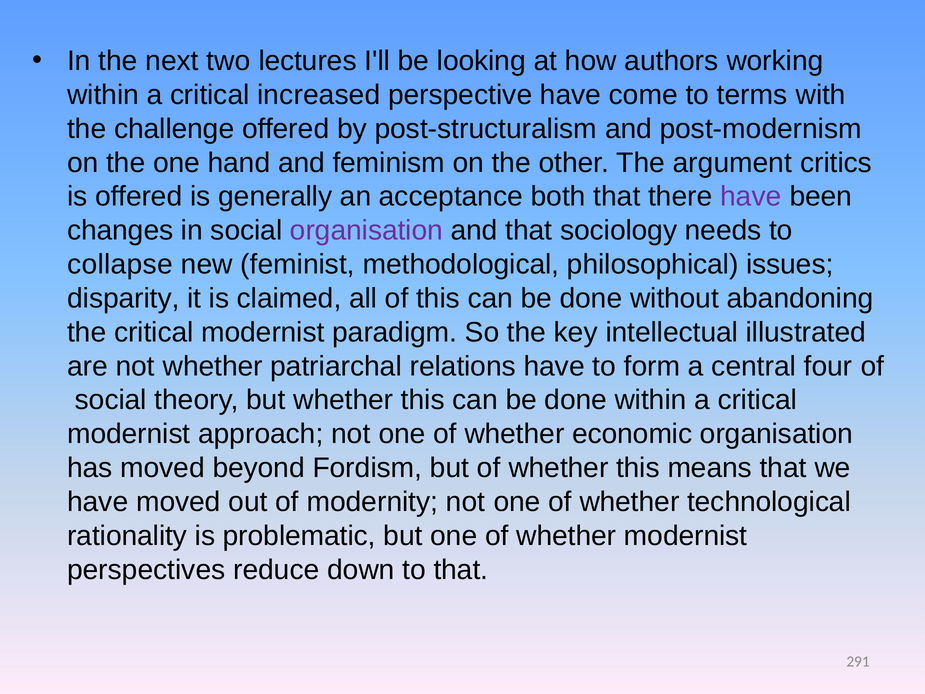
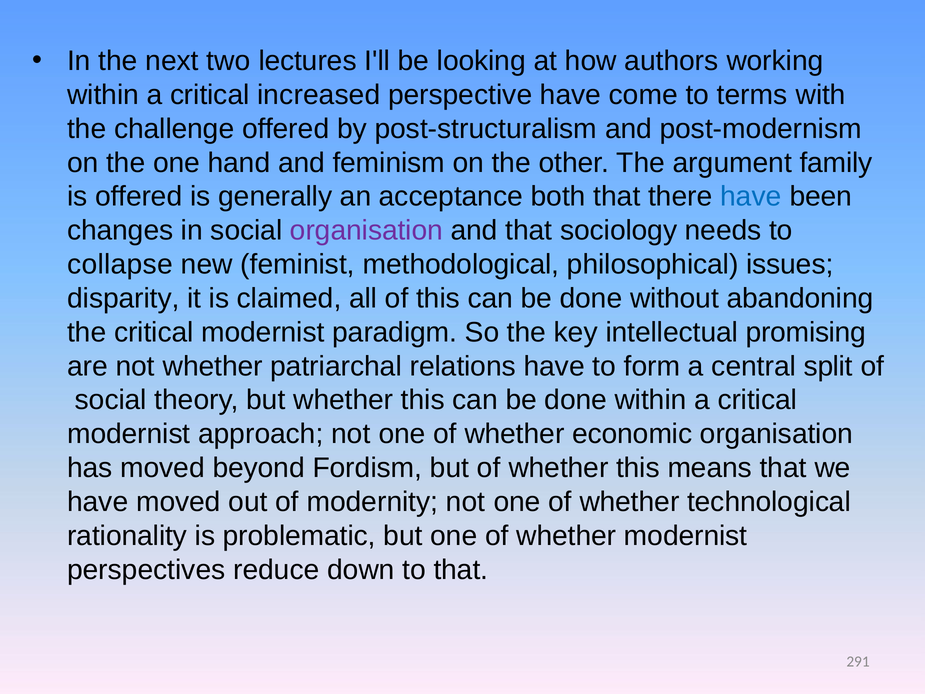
critics: critics -> family (836, 163)
have colour: purple -> blue (751, 197)
illustrated: illustrated -> promising (806, 332)
four: four -> split (828, 366)
